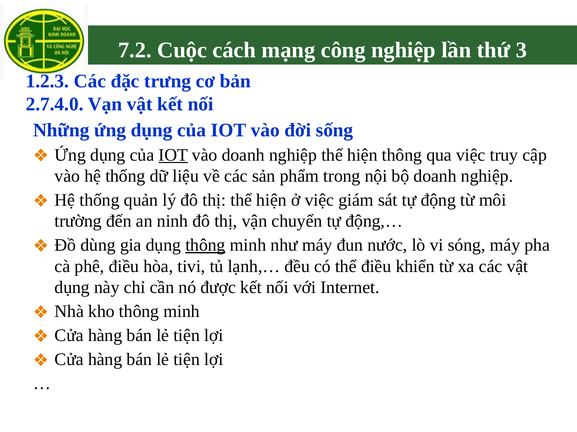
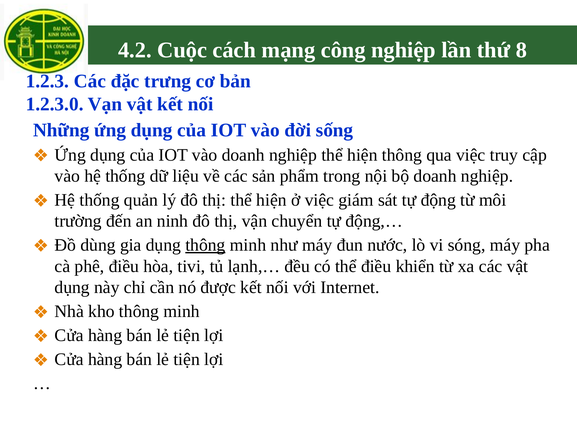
7.2: 7.2 -> 4.2 (135, 50)
3: 3 -> 8 (521, 50)
2.7.4.0: 2.7.4.0 -> 1.2.3.0 (55, 104)
IOT underline: present -> none (173, 155)
